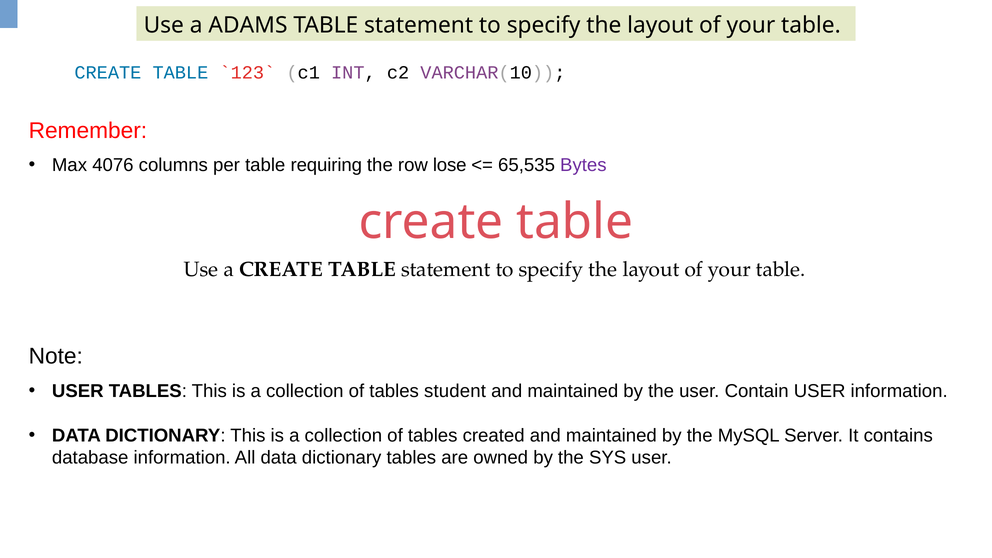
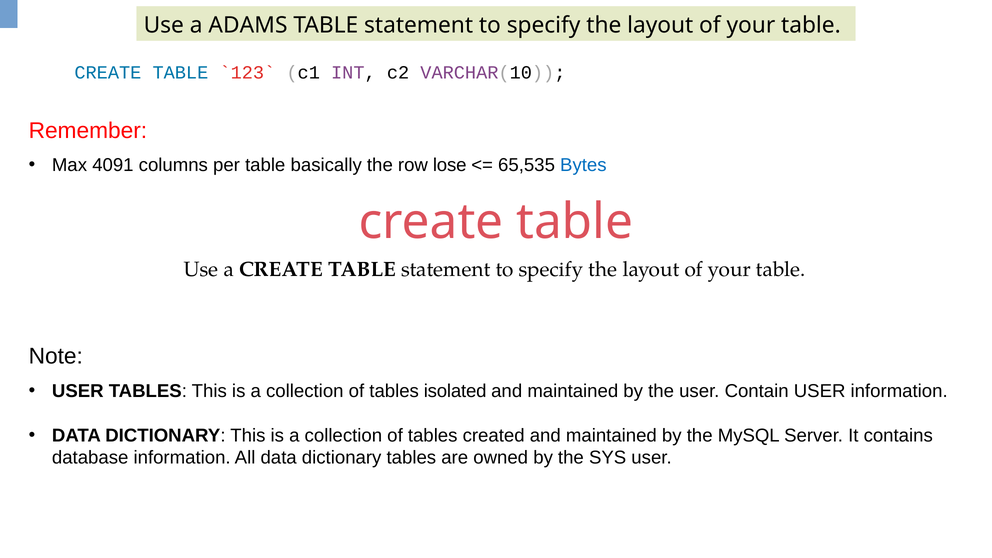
4076: 4076 -> 4091 (113, 165)
requiring: requiring -> basically (326, 165)
Bytes colour: purple -> blue (583, 165)
student: student -> isolated (455, 391)
